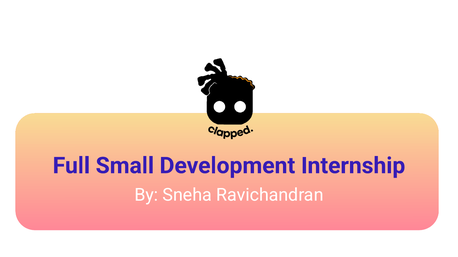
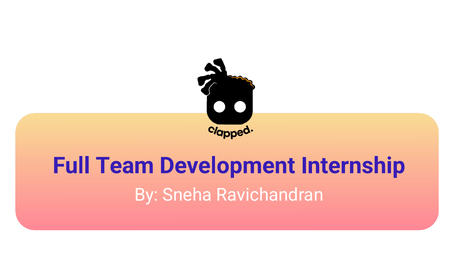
Small: Small -> Team (125, 166)
